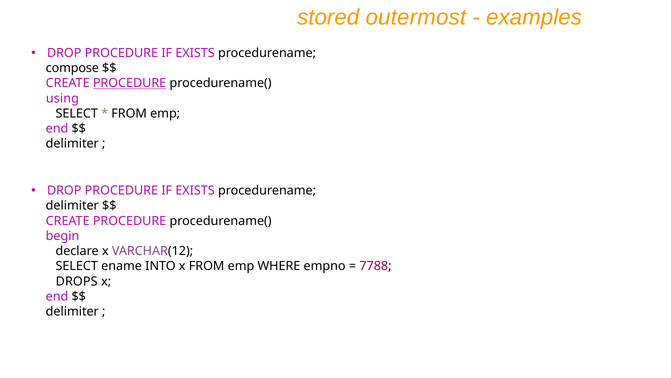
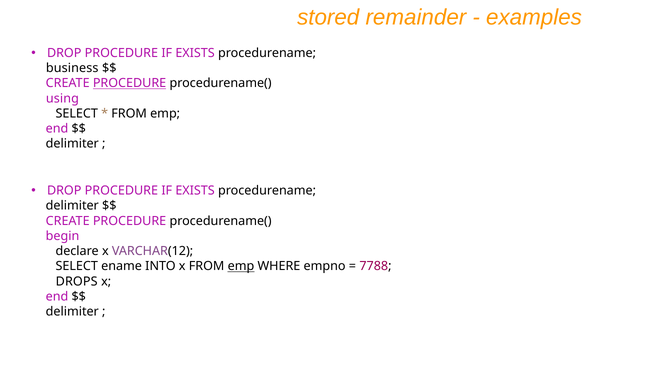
outermost: outermost -> remainder (416, 17)
compose: compose -> business (72, 68)
emp underline: none -> present (241, 266)
